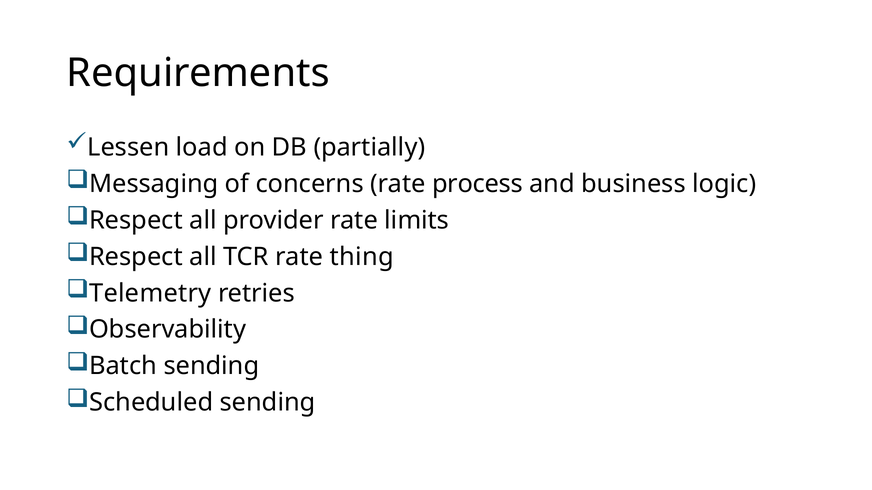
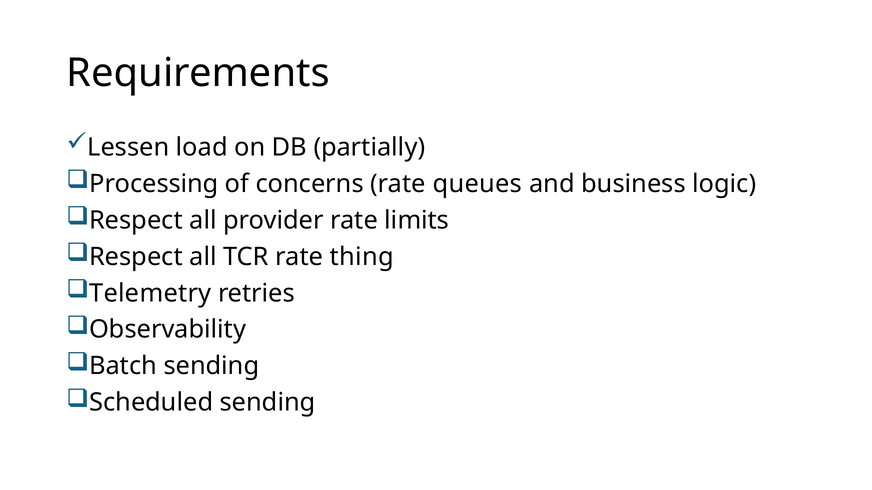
Messaging: Messaging -> Processing (154, 184)
process: process -> queues (477, 184)
